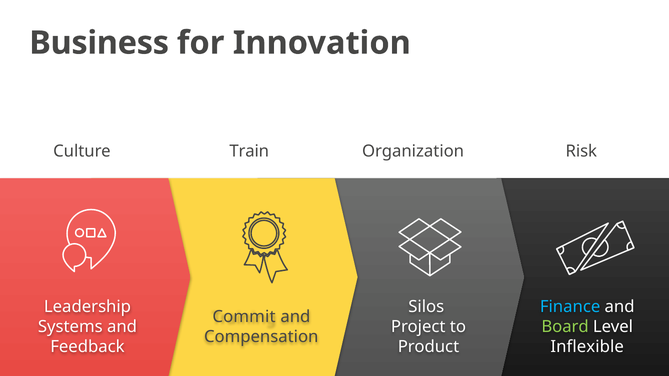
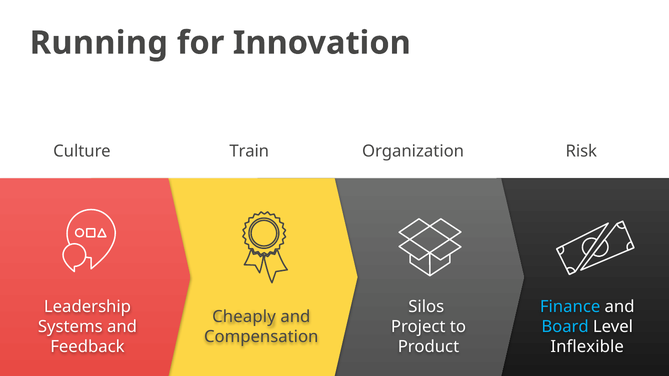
Business: Business -> Running (99, 43)
Commit: Commit -> Cheaply (244, 317)
Board colour: light green -> light blue (565, 327)
